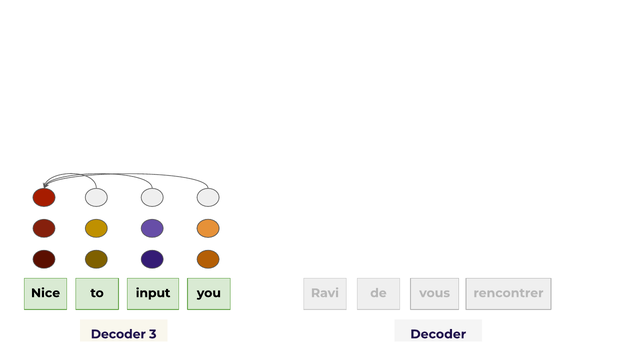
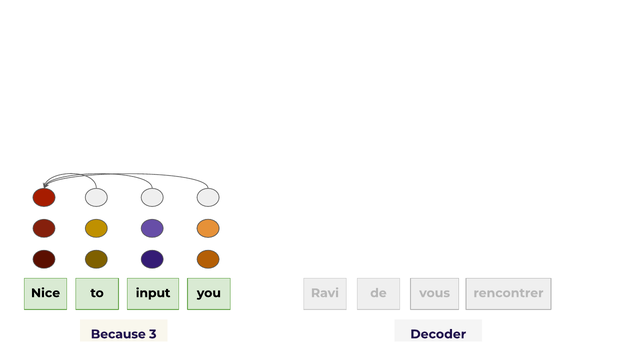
Decoder: Decoder -> Because (118, 334)
